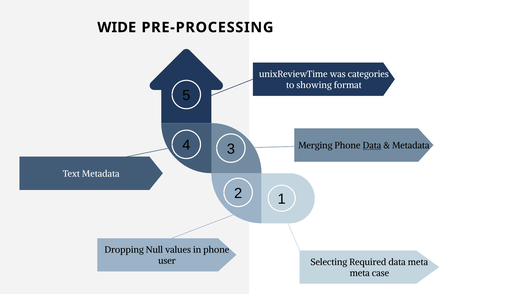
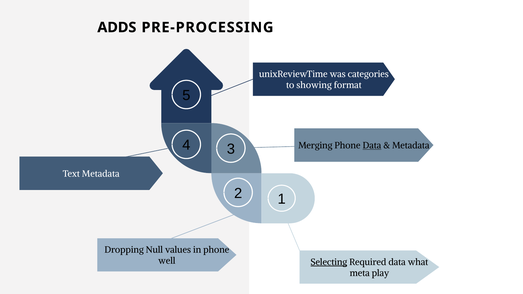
WIDE: WIDE -> ADDS (117, 27)
user: user -> well (167, 261)
Selecting underline: none -> present (329, 262)
data meta: meta -> what (418, 262)
case: case -> play (380, 273)
